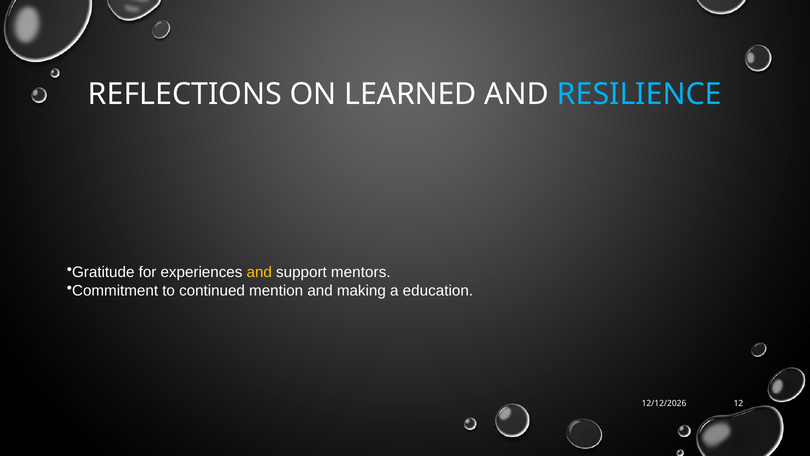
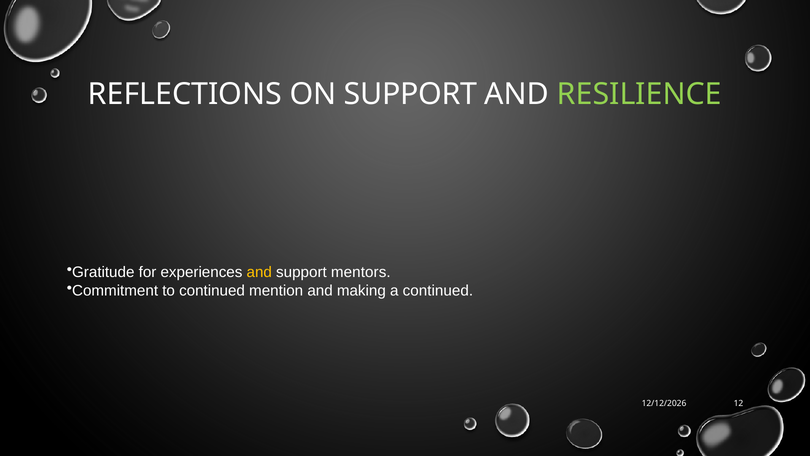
ON LEARNED: LEARNED -> SUPPORT (411, 94)
RESILIENCE colour: light blue -> light green (639, 94)
a education: education -> continued (438, 290)
